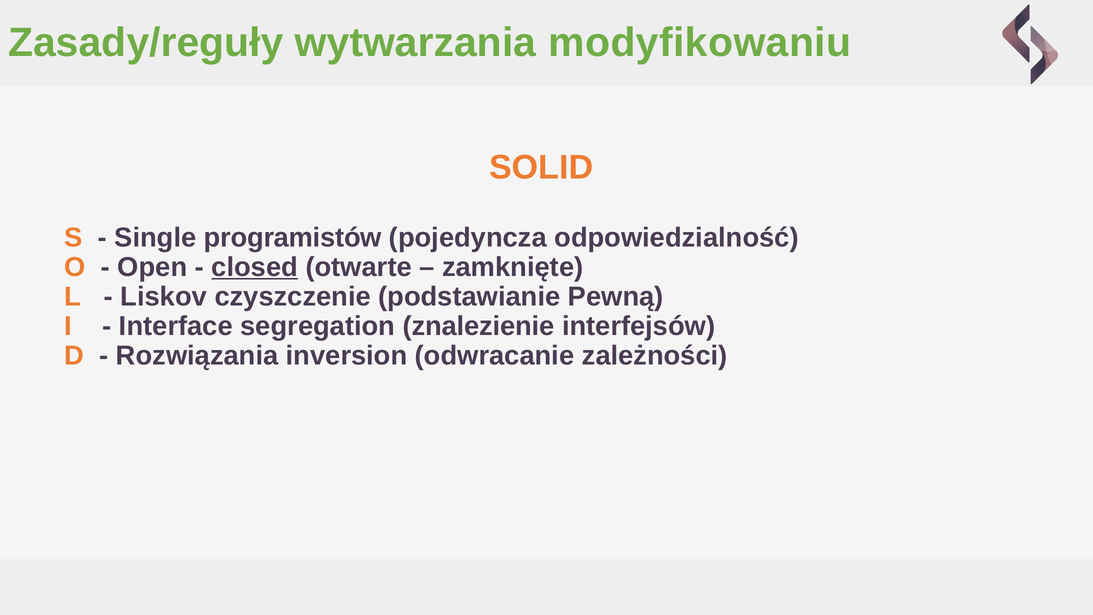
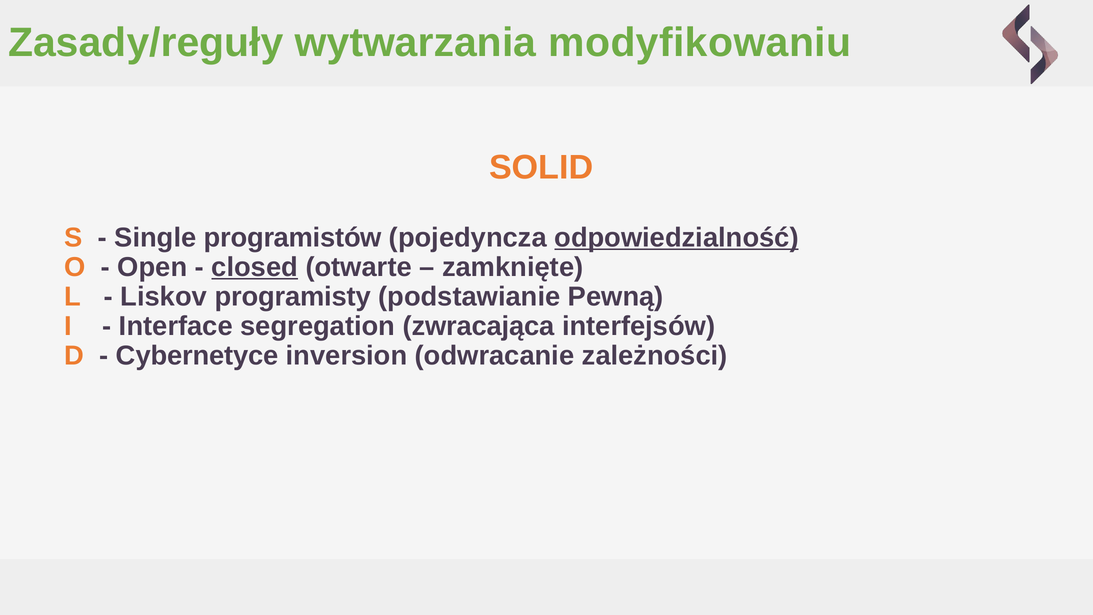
odpowiedzialność underline: none -> present (677, 238)
czyszczenie: czyszczenie -> programisty (293, 297)
znalezienie: znalezienie -> zwracająca (479, 326)
Rozwiązania: Rozwiązania -> Cybernetyce (197, 356)
